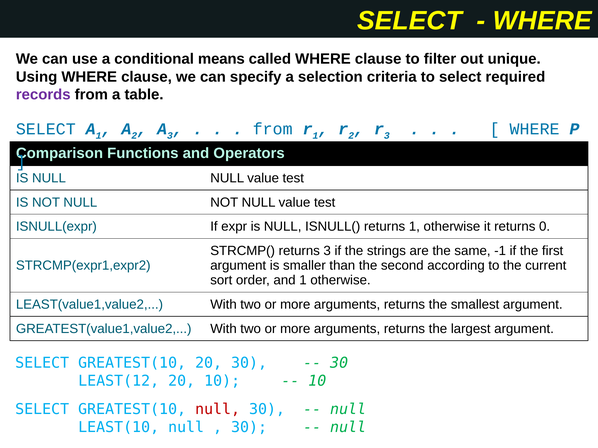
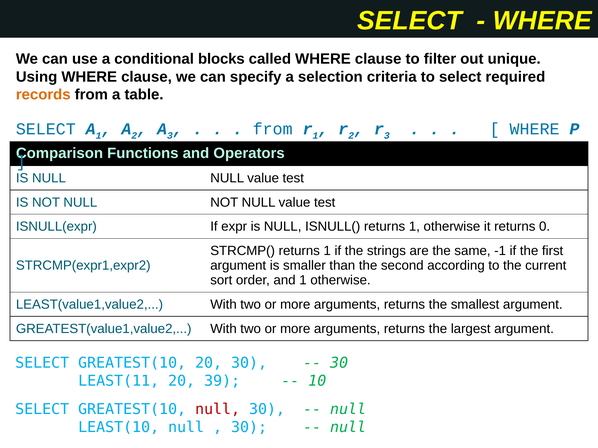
means: means -> blocks (221, 59)
records colour: purple -> orange (43, 95)
STRCMP( returns 3: 3 -> 1 (327, 251)
LEAST(12: LEAST(12 -> LEAST(11 (119, 381)
20 10: 10 -> 39 (222, 381)
